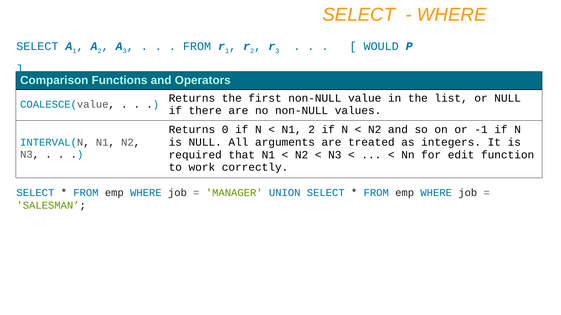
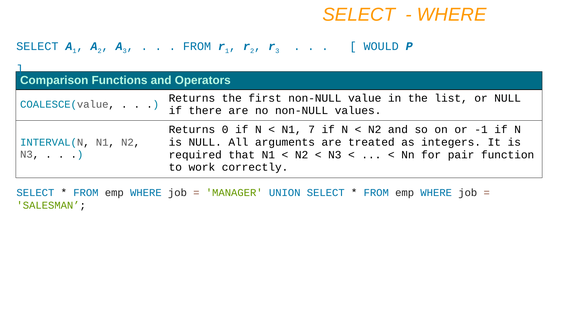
N1 2: 2 -> 7 (312, 130)
edit: edit -> pair (461, 155)
